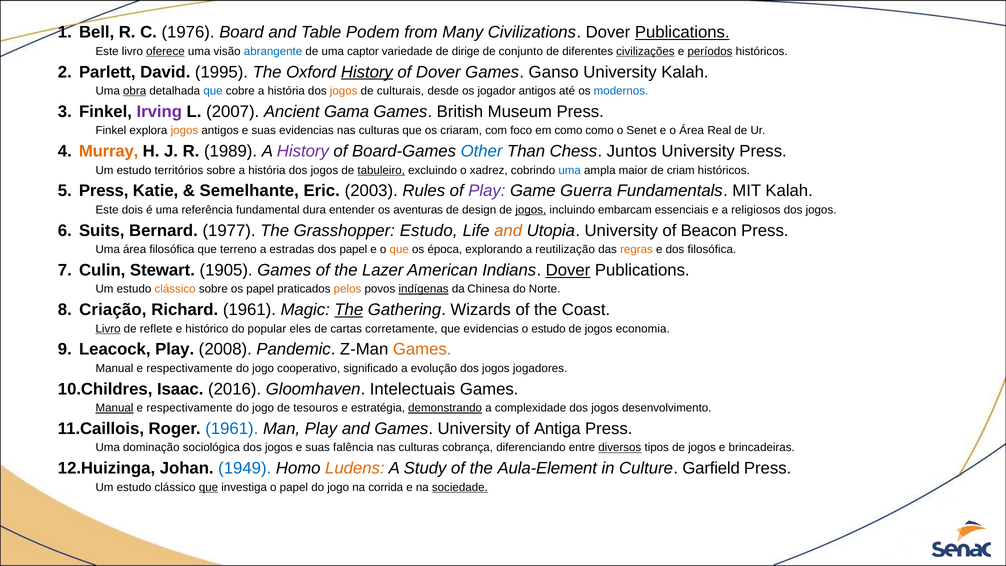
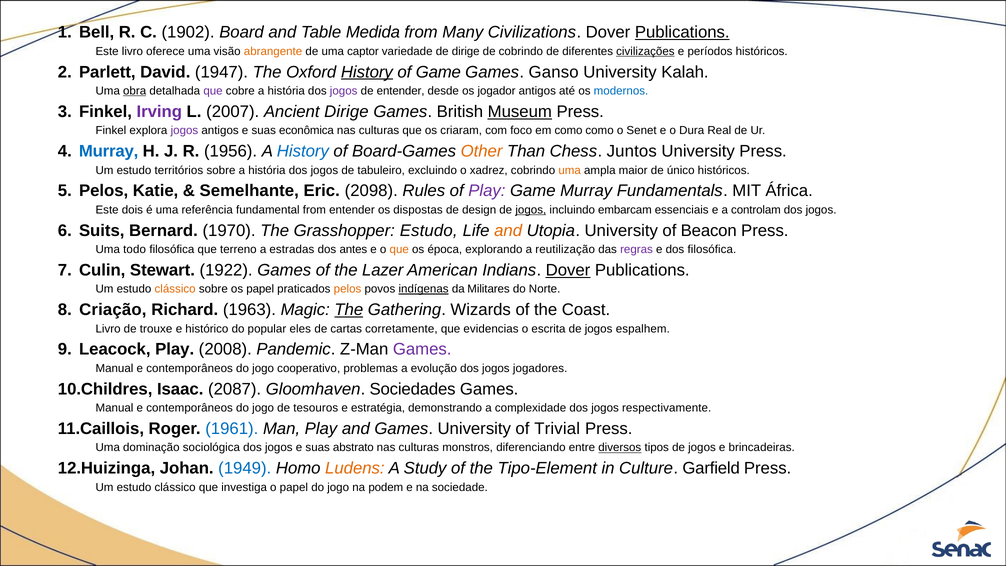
1976: 1976 -> 1902 (188, 32)
Podem: Podem -> Medida (373, 32)
oferece underline: present -> none (165, 51)
abrangente colour: blue -> orange (273, 51)
de conjunto: conjunto -> cobrindo (521, 51)
períodos underline: present -> none (710, 51)
1995: 1995 -> 1947 (221, 72)
of Dover: Dover -> Game (438, 72)
que colour: blue -> purple (213, 91)
jogos colour: orange -> purple (344, 91)
de culturais: culturais -> entender (401, 91)
Ancient Gama: Gama -> Dirige (346, 112)
Museum underline: none -> present (520, 112)
jogos colour: orange -> purple (184, 131)
suas evidencias: evidencias -> econômica (307, 131)
o Área: Área -> Dura (692, 131)
Murray colour: orange -> blue (109, 151)
1989: 1989 -> 1956 (231, 151)
History colour: purple -> blue (303, 151)
Other colour: blue -> orange (482, 151)
tabuleiro underline: present -> none (381, 170)
uma colour: blue -> orange (570, 170)
criam: criam -> único (681, 170)
Press: Press -> Pelos (104, 191)
2003: 2003 -> 2098 (371, 191)
Game Guerra: Guerra -> Murray (586, 191)
MIT Kalah: Kalah -> África (789, 191)
fundamental dura: dura -> from (314, 210)
aventuras: aventuras -> dispostas (418, 210)
religiosos: religiosos -> controlam (756, 210)
1977: 1977 -> 1970 (229, 231)
Uma área: área -> todo (135, 249)
dos papel: papel -> antes (353, 249)
regras colour: orange -> purple (636, 249)
1905: 1905 -> 1922 (226, 270)
Chinesa: Chinesa -> Militares (489, 289)
Richard 1961: 1961 -> 1963 (249, 310)
Livro underline: present -> none (108, 329)
reflete: reflete -> trouxe (156, 329)
o estudo: estudo -> escrita (548, 329)
economia: economia -> espalhem (643, 329)
Games colour: orange -> purple (422, 349)
respectivamente: respectivamente -> contemporâneos (190, 368)
significado: significado -> problemas (371, 368)
2016: 2016 -> 2087 (235, 389)
Intelectuais: Intelectuais -> Sociedades (413, 389)
Manual underline: present -> none (114, 408)
respectivamente: respectivamente -> contemporâneos (190, 408)
demonstrando underline: present -> none (445, 408)
desenvolvimento: desenvolvimento -> respectivamente (667, 408)
Antiga: Antiga -> Trivial (557, 429)
falência: falência -> abstrato (353, 448)
cobrança: cobrança -> monstros (468, 448)
Aula-Element: Aula-Element -> Tipo-Element (547, 468)
que underline: present -> none (209, 487)
corrida: corrida -> podem (386, 487)
sociedade underline: present -> none (460, 487)
